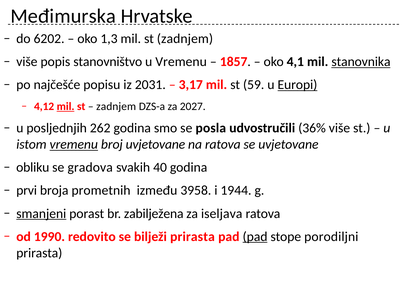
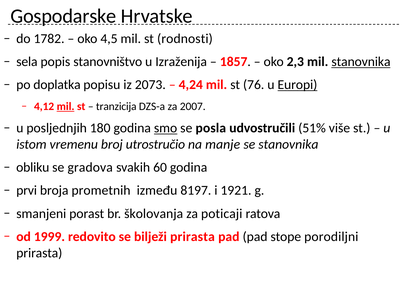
Međimurska: Međimurska -> Gospodarske (63, 16)
6202: 6202 -> 1782 (49, 39)
1,3: 1,3 -> 4,5 (109, 39)
st zadnjem: zadnjem -> rodnosti (185, 39)
više: više -> sela (27, 62)
u Vremenu: Vremenu -> Izraženija (181, 62)
4,1: 4,1 -> 2,3 (295, 62)
najčešće: najčešće -> doplatka (57, 85)
2031: 2031 -> 2073 (150, 85)
3,17: 3,17 -> 4,24 (191, 85)
59: 59 -> 76 (254, 85)
zadnjem: zadnjem -> tranzicija (116, 106)
2027: 2027 -> 2007 (193, 106)
262: 262 -> 180 (100, 128)
smo underline: none -> present (166, 128)
36%: 36% -> 51% (312, 128)
vremenu underline: present -> none (74, 145)
broj uvjetovane: uvjetovane -> utrostručio (155, 145)
na ratova: ratova -> manje (223, 145)
se uvjetovane: uvjetovane -> stanovnika (288, 145)
40: 40 -> 60 (160, 168)
3958: 3958 -> 8197 (196, 191)
1944: 1944 -> 1921 (236, 191)
smanjeni underline: present -> none (41, 214)
zabilježena: zabilježena -> školovanja (154, 214)
iseljava: iseljava -> poticaji (222, 214)
1990: 1990 -> 1999 (49, 237)
pad underline: present -> none (255, 237)
